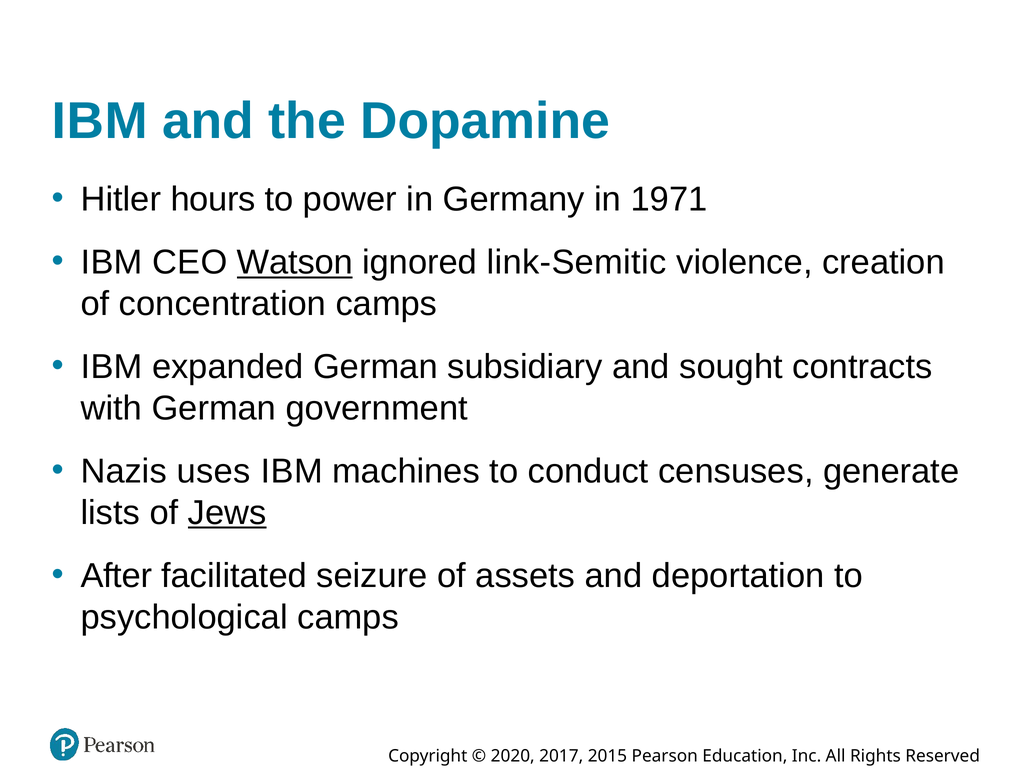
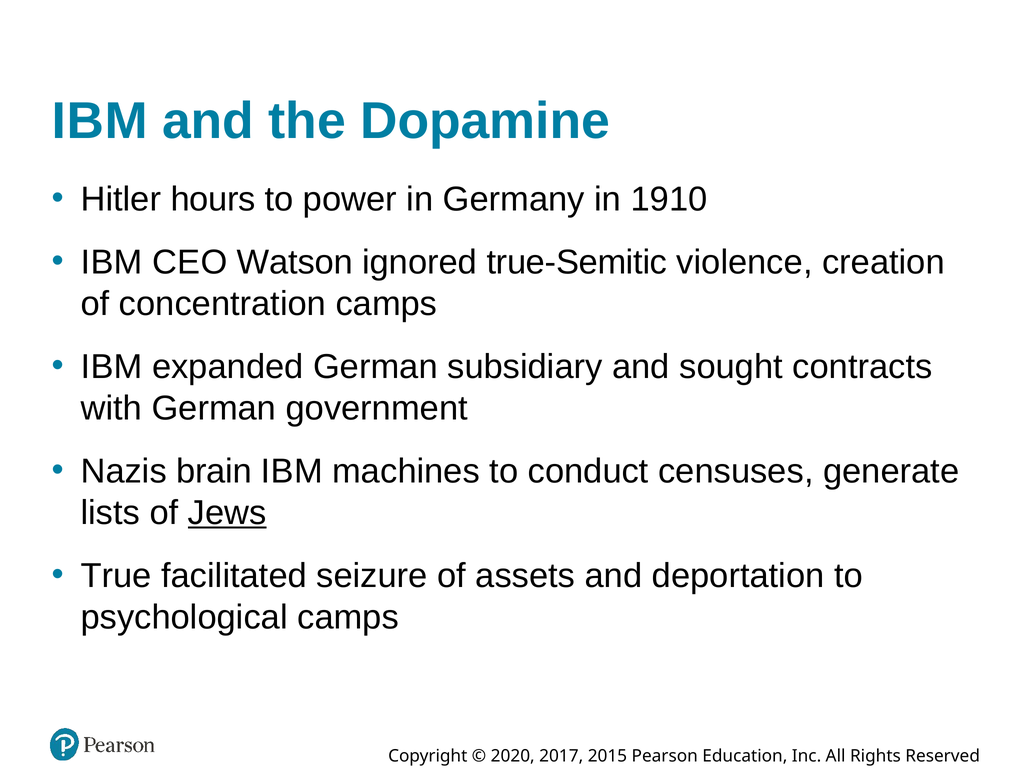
1971: 1971 -> 1910 (669, 199)
Watson underline: present -> none (295, 262)
link-Semitic: link-Semitic -> true-Semitic (577, 262)
uses: uses -> brain (214, 471)
After: After -> True (116, 575)
